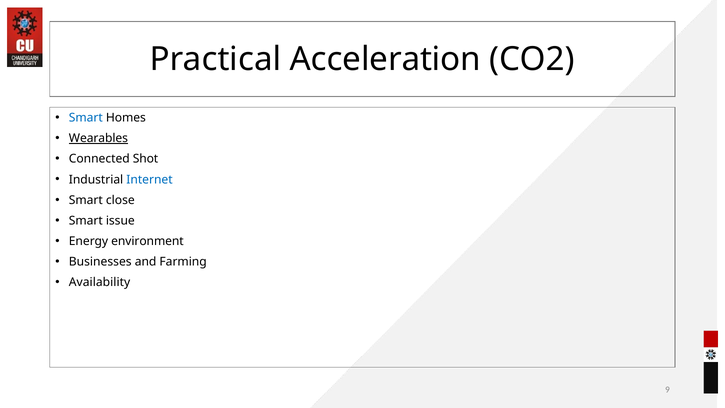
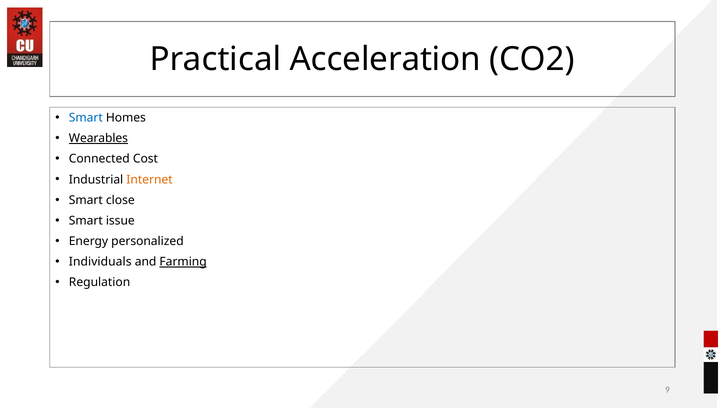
Shot: Shot -> Cost (145, 159)
Internet colour: blue -> orange (149, 179)
environment: environment -> personalized (147, 241)
Businesses: Businesses -> Individuals (100, 262)
Farming underline: none -> present (183, 262)
Availability: Availability -> Regulation (100, 282)
